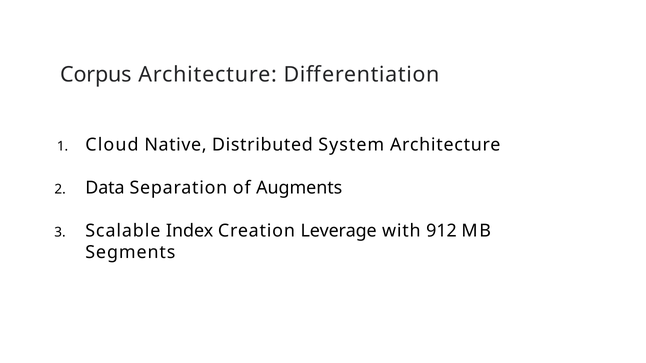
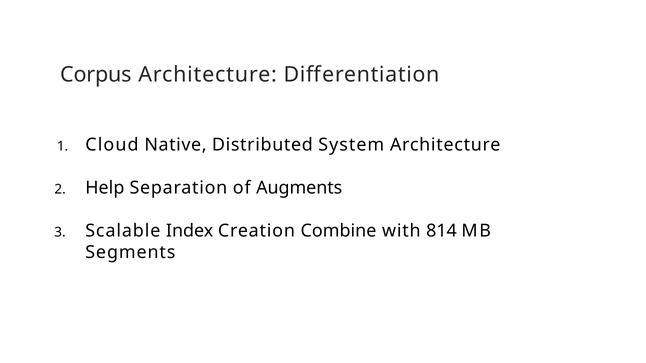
Data: Data -> Help (105, 188)
Leverage: Leverage -> Combine (338, 231)
912: 912 -> 814 (441, 231)
